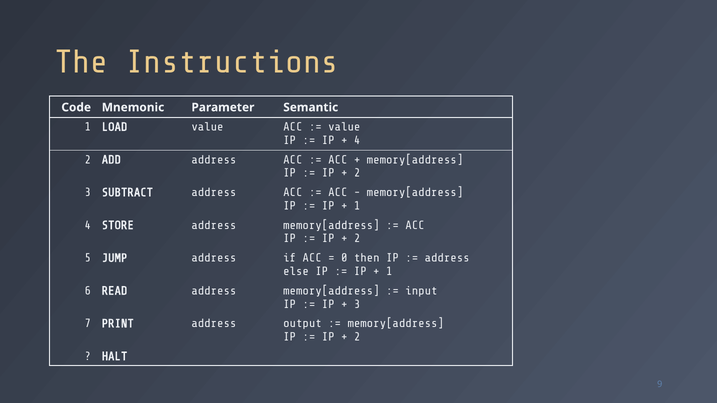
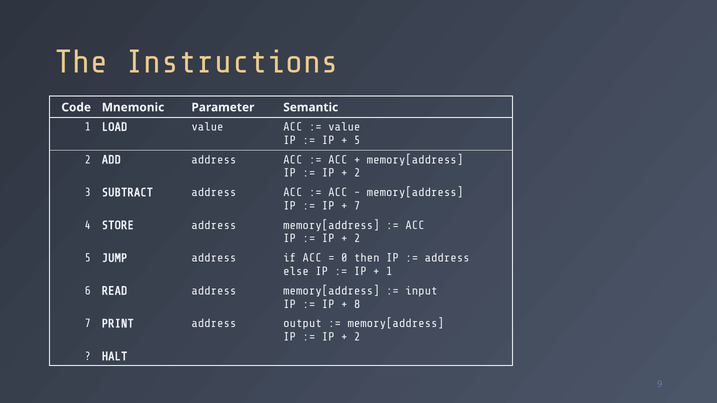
4: 4 -> 5 (357, 140)
1: 1 -> 7 (357, 206)
3: 3 -> 8 (357, 304)
